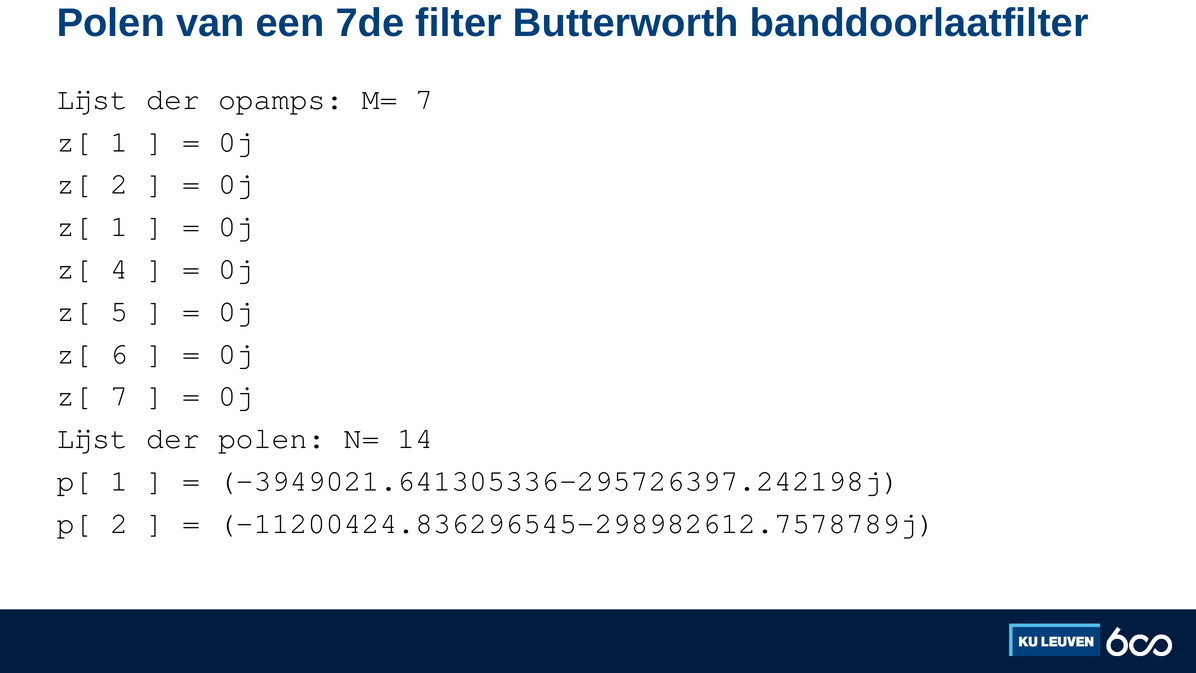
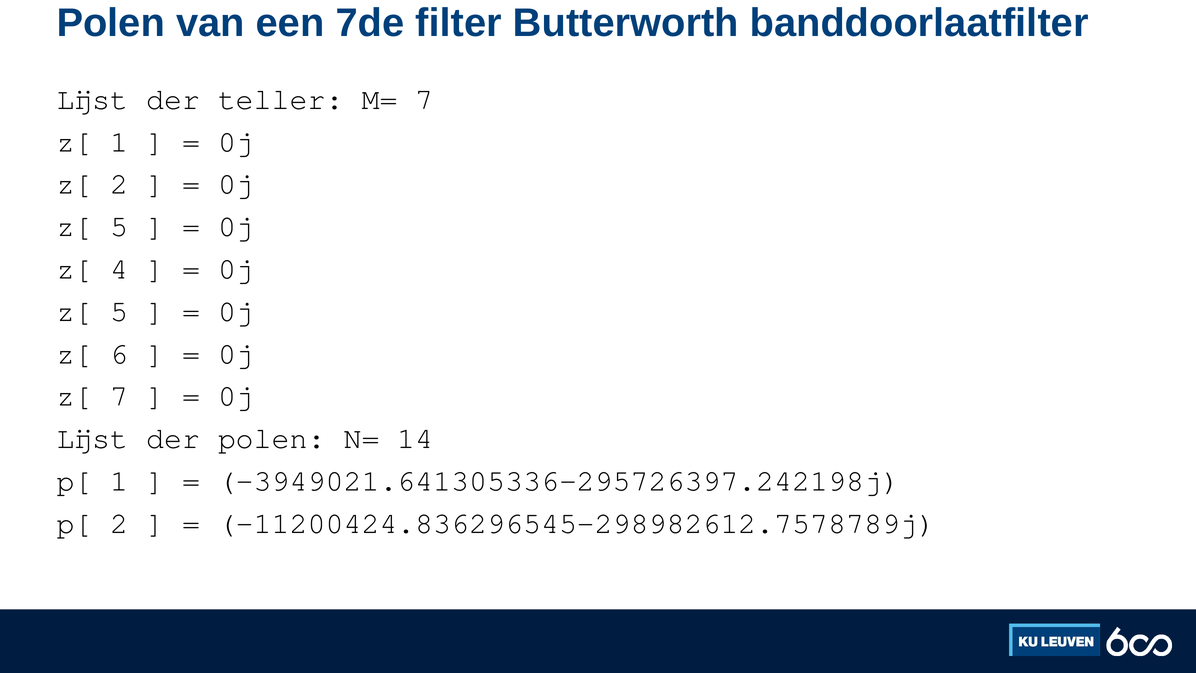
opamps: opamps -> teller (281, 99)
1: 1 -> 5 (119, 226)
